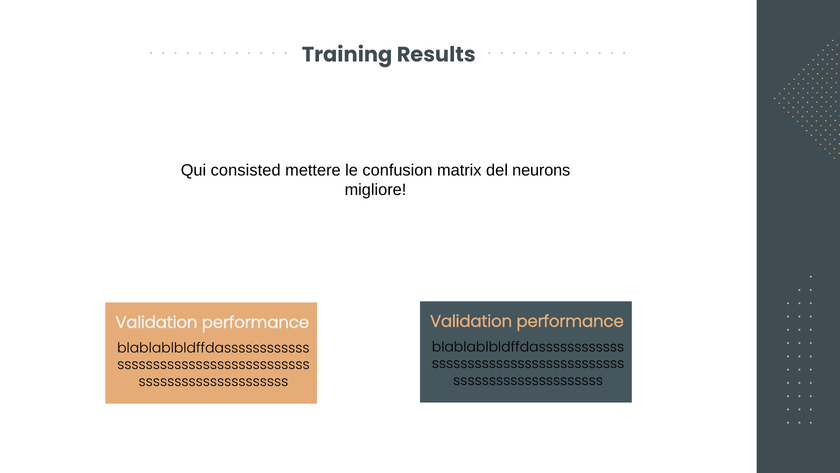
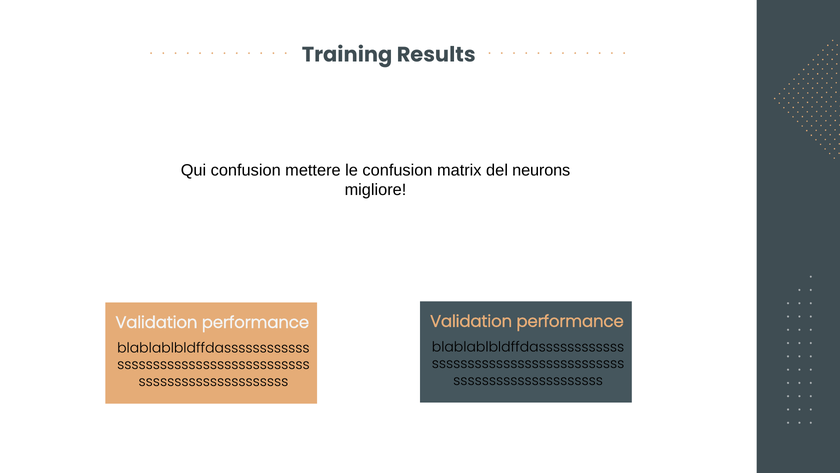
Qui consisted: consisted -> confusion (246, 170)
